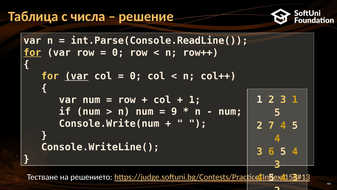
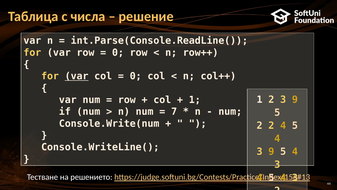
for underline: present -> none (32, 52)
2 3 1: 1 -> 9 (295, 100)
9: 9 -> 7 (174, 111)
2 7: 7 -> 2 (271, 125)
6: 6 -> 9 (271, 151)
